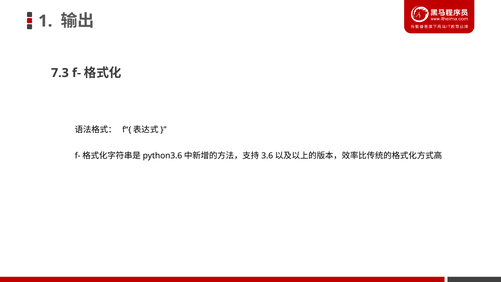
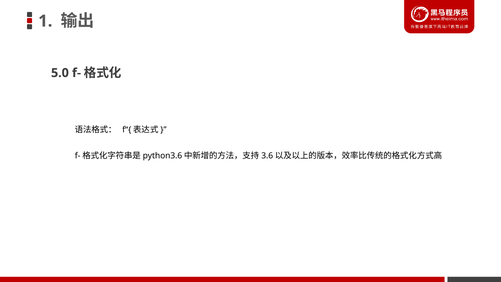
7.3: 7.3 -> 5.0 (60, 73)
